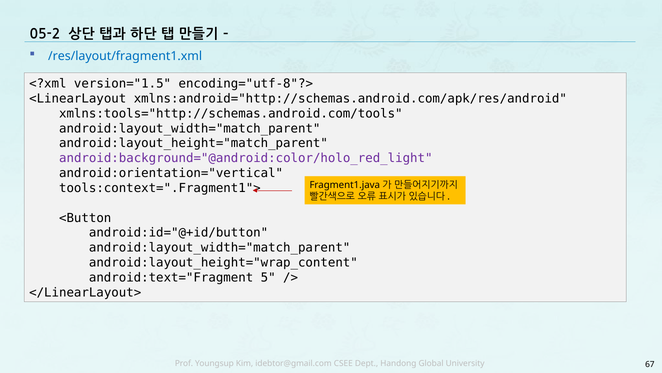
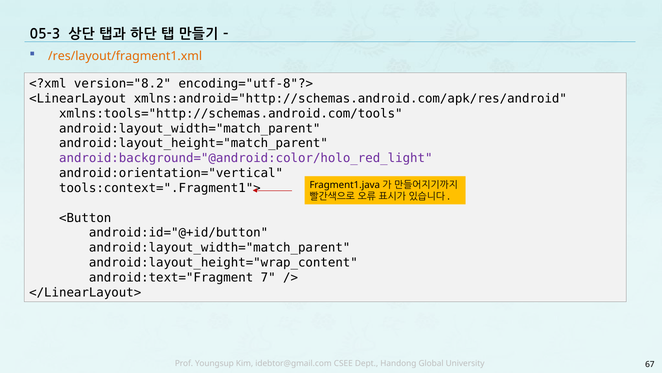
05-2: 05-2 -> 05-3 (45, 34)
/res/layout/fragment1.xml colour: blue -> orange (125, 56)
version="1.5: version="1.5 -> version="8.2 (123, 84)
5: 5 -> 7 (268, 277)
